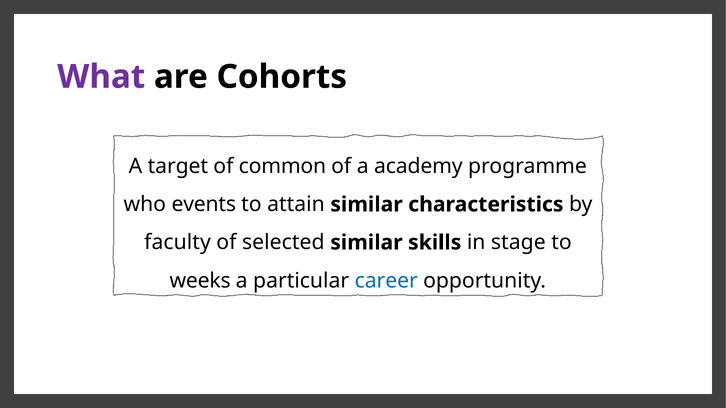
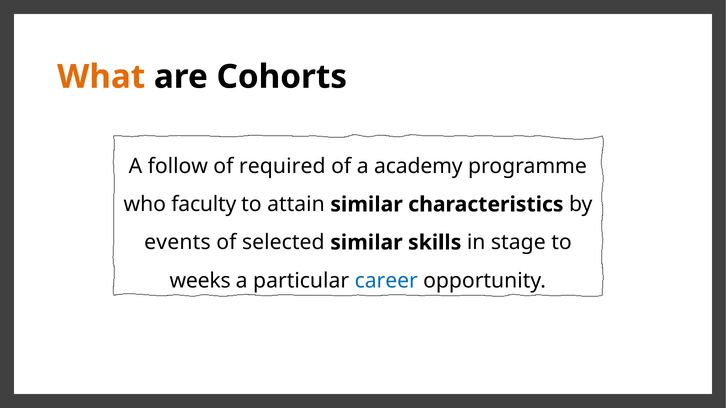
What colour: purple -> orange (101, 77)
target: target -> follow (178, 167)
common: common -> required (282, 167)
events: events -> faculty (204, 205)
faculty: faculty -> events (177, 243)
